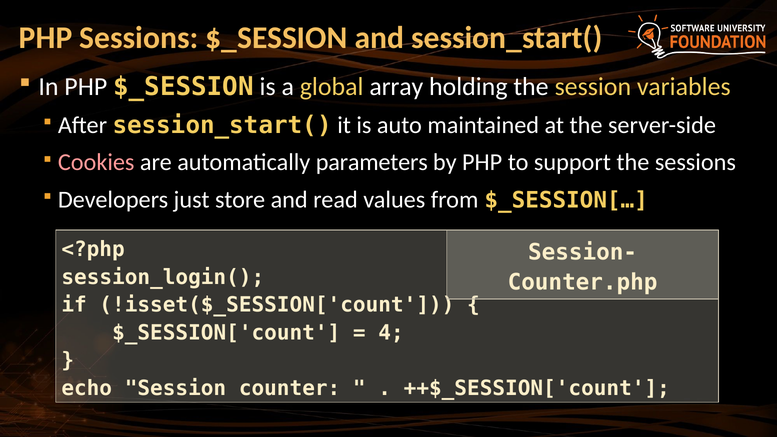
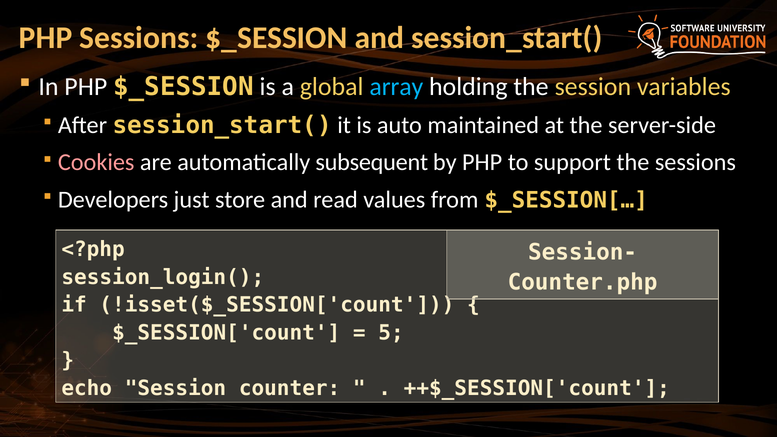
array colour: white -> light blue (396, 87)
parameters: parameters -> subsequent (372, 163)
4: 4 -> 5 (391, 333)
